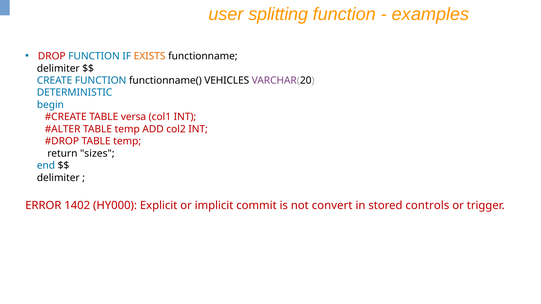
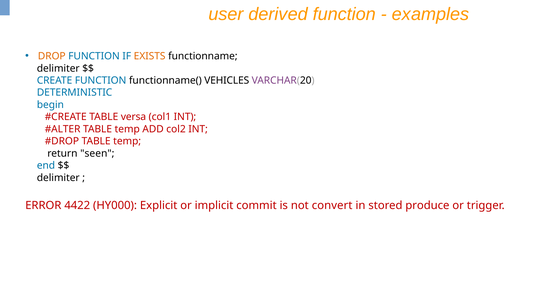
splitting: splitting -> derived (278, 14)
DROP colour: red -> orange (52, 56)
sizes: sizes -> seen (97, 154)
1402: 1402 -> 4422 (77, 206)
controls: controls -> produce (427, 206)
